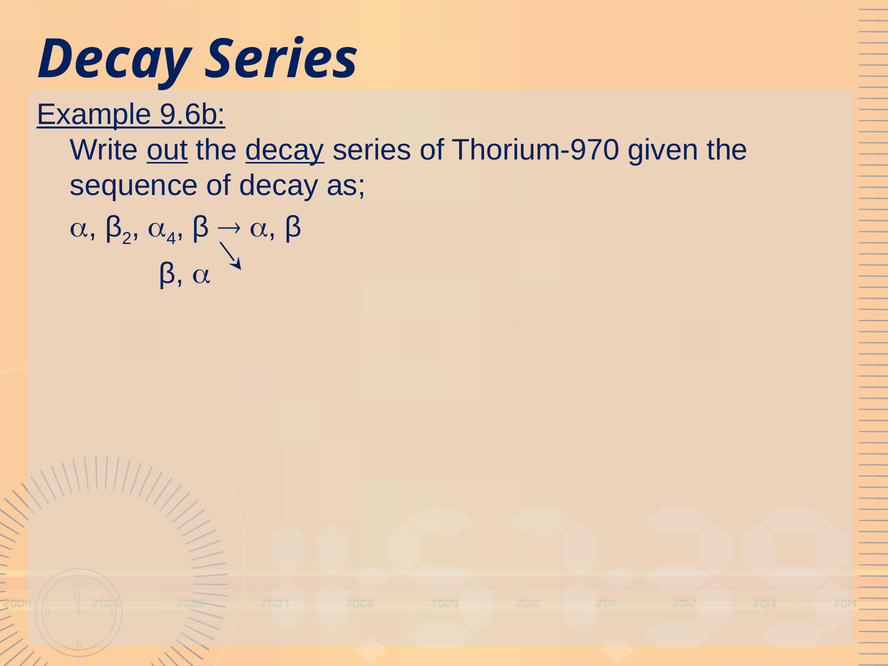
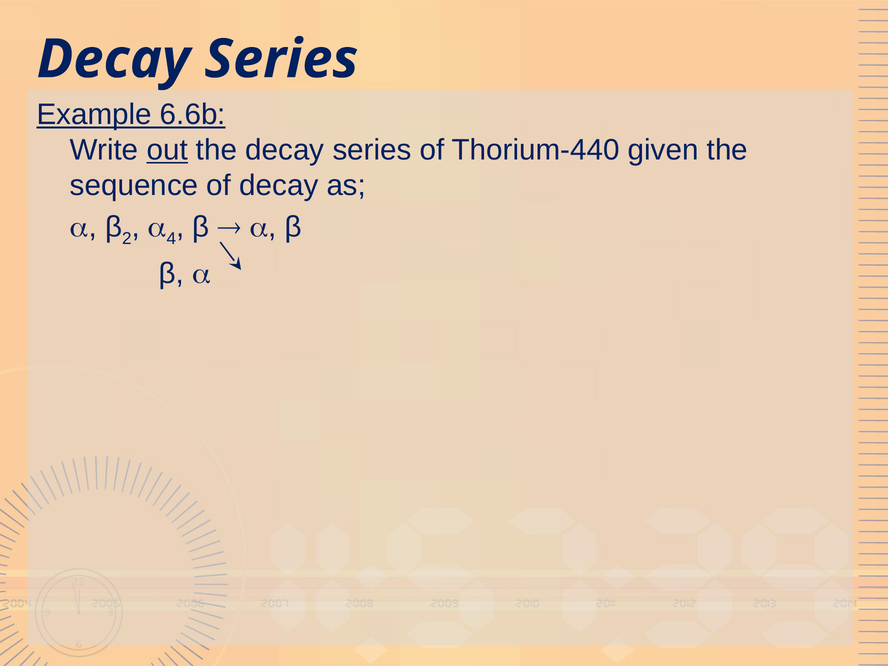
9.6b: 9.6b -> 6.6b (193, 114)
decay underline: present -> none (285, 150)
Thorium-970: Thorium-970 -> Thorium-440 (536, 150)
